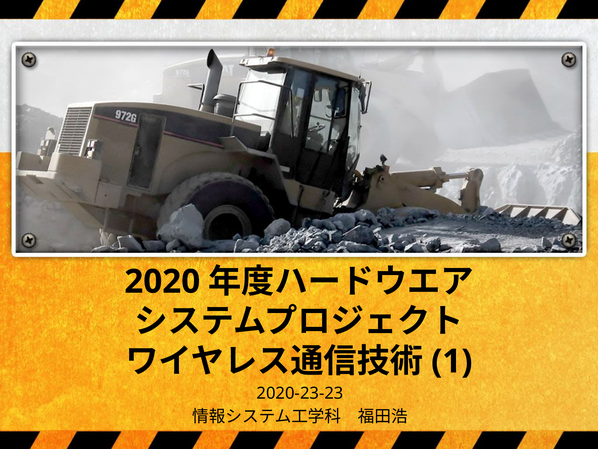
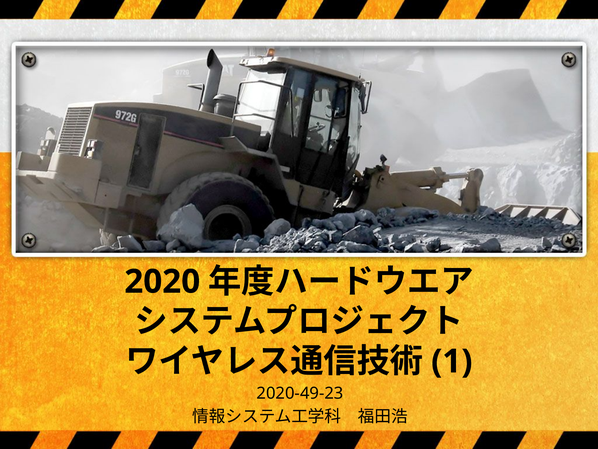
2020-23-23: 2020-23-23 -> 2020-49-23 (300, 393)
